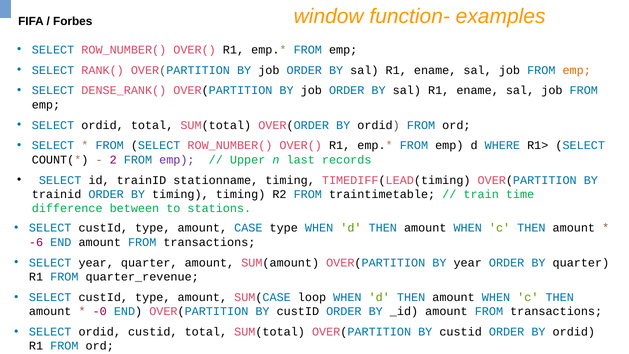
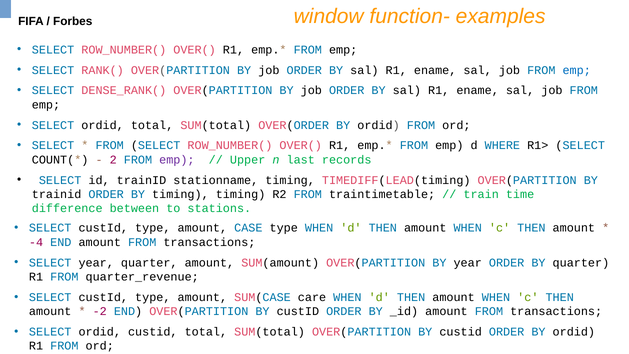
emp colour: orange -> blue (577, 70)
-6: -6 -> -4 (36, 242)
loop: loop -> care (312, 297)
-0: -0 -> -2 (100, 311)
